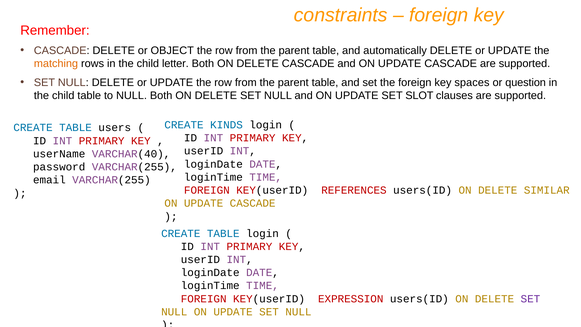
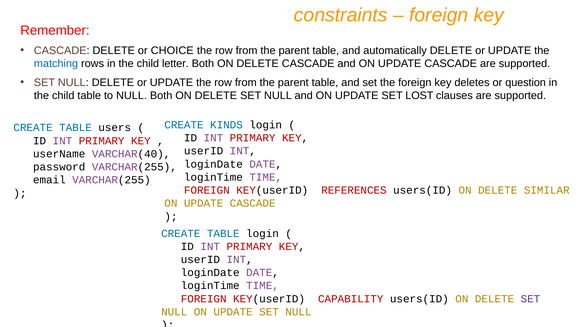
OBJECT: OBJECT -> CHOICE (172, 50)
matching colour: orange -> blue (56, 64)
spaces: spaces -> deletes (472, 82)
SLOT: SLOT -> LOST (419, 96)
EXPRESSION: EXPRESSION -> CAPABILITY (351, 299)
